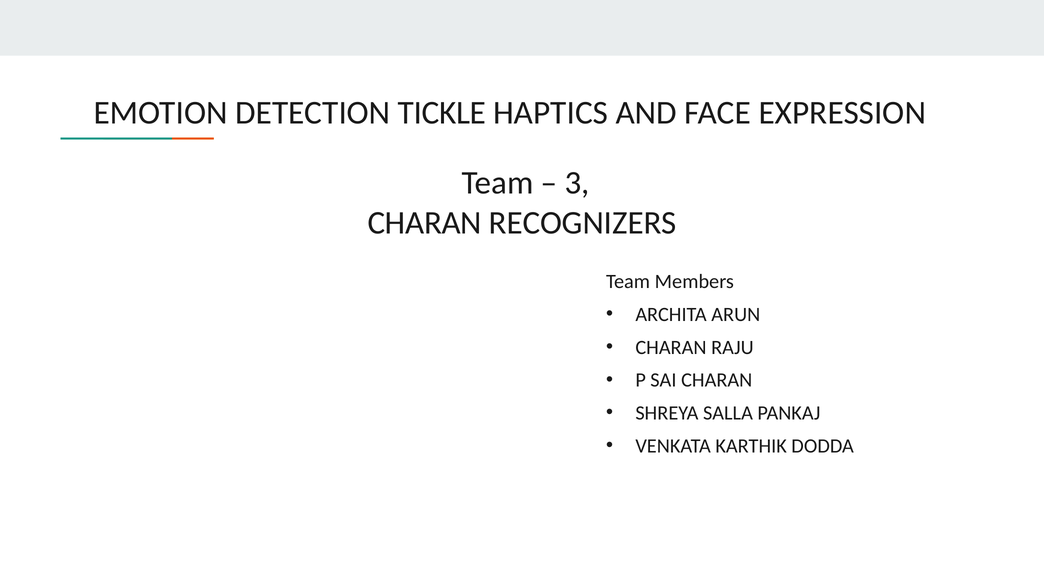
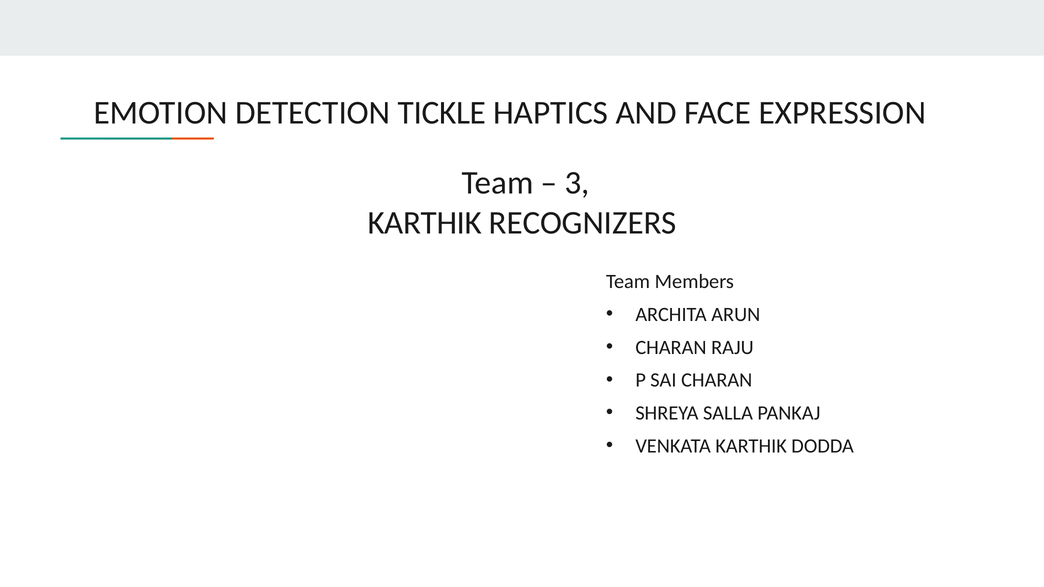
CHARAN: CHARAN -> KARTHIK (425, 223)
